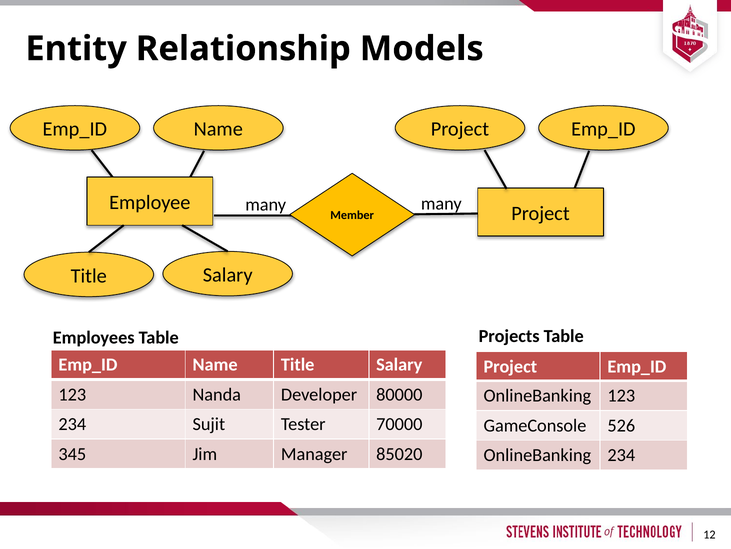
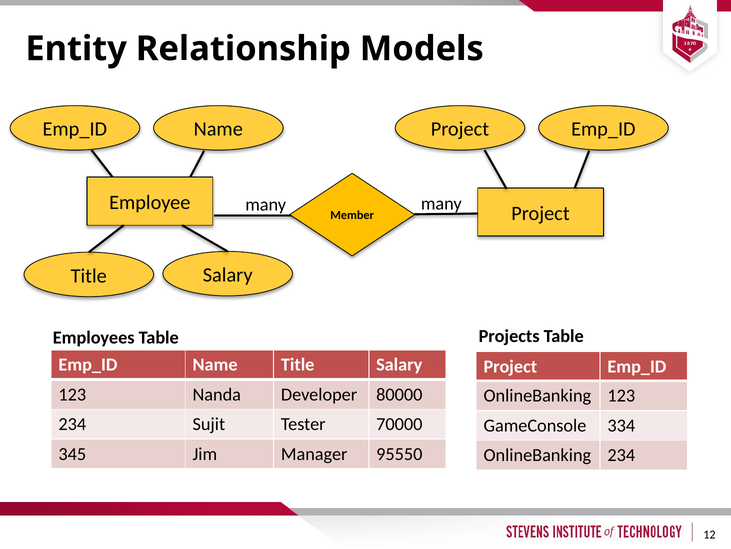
526: 526 -> 334 (621, 425)
85020: 85020 -> 95550 (399, 453)
